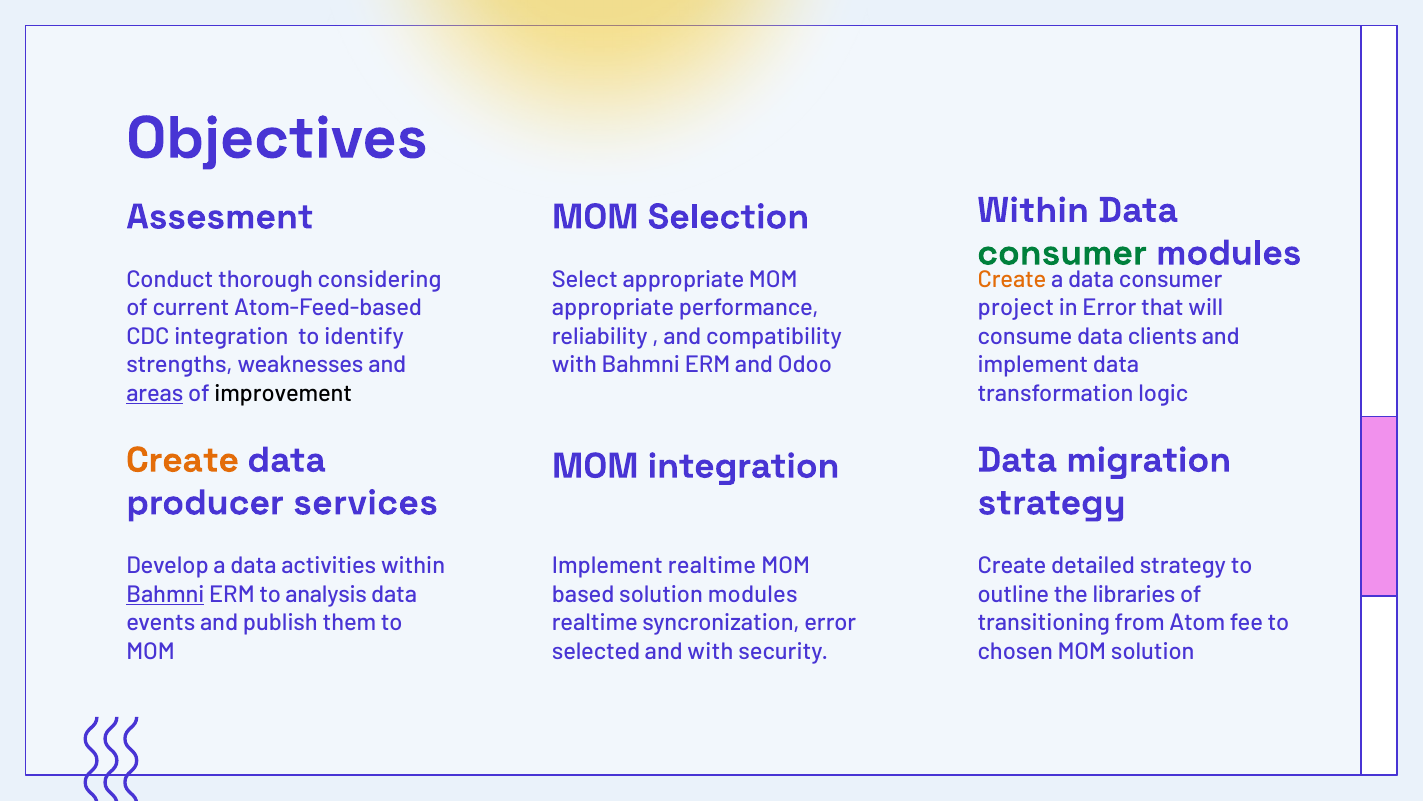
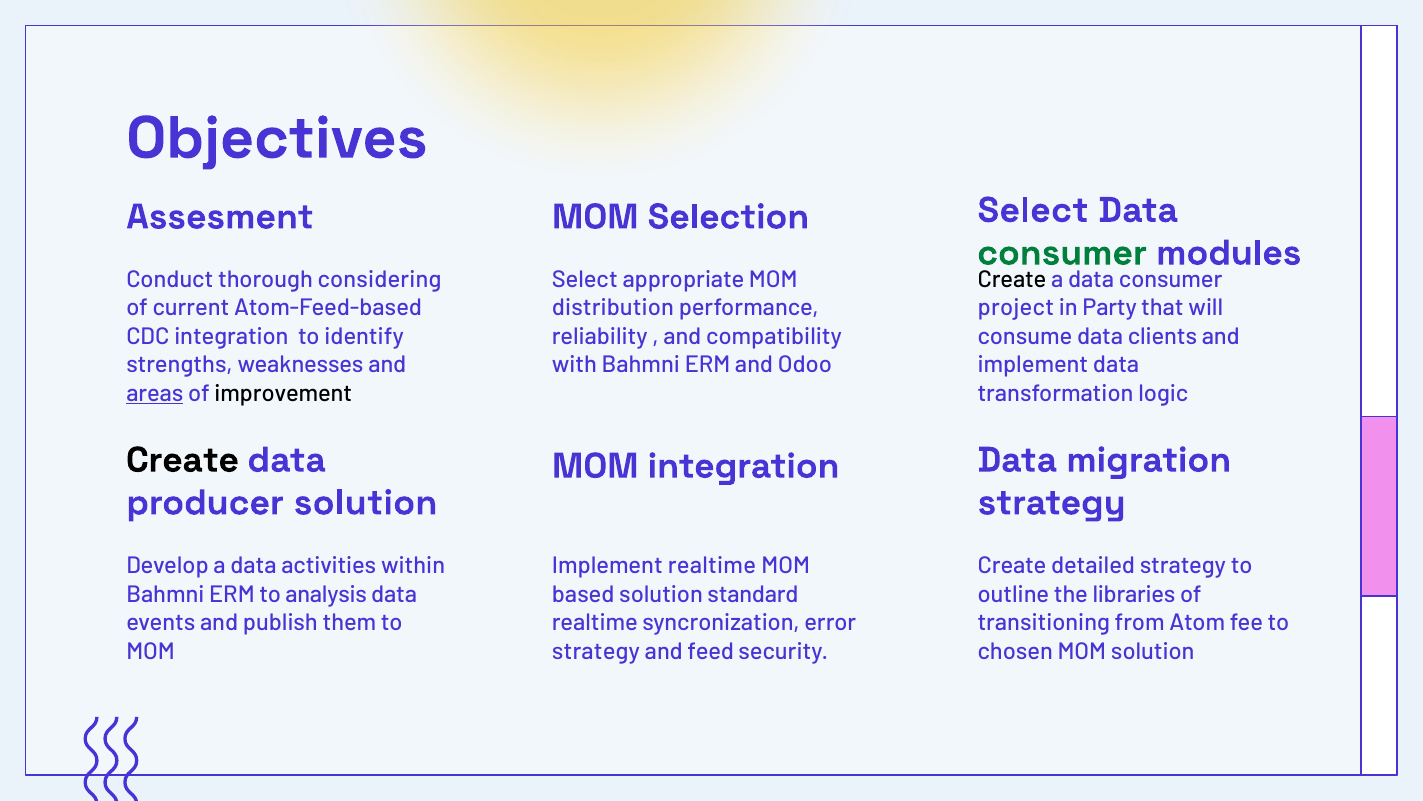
Selection Within: Within -> Select (1033, 210)
Create colour: orange -> black (1012, 279)
appropriate: appropriate -> distribution (613, 308)
in Error: Error -> Party (1110, 308)
Create colour: orange -> black (182, 460)
producer services: services -> solution (366, 502)
Bahmni underline: present -> none (165, 594)
solution modules: modules -> standard (753, 594)
selected: selected -> strategy (596, 651)
and with: with -> feed (711, 651)
